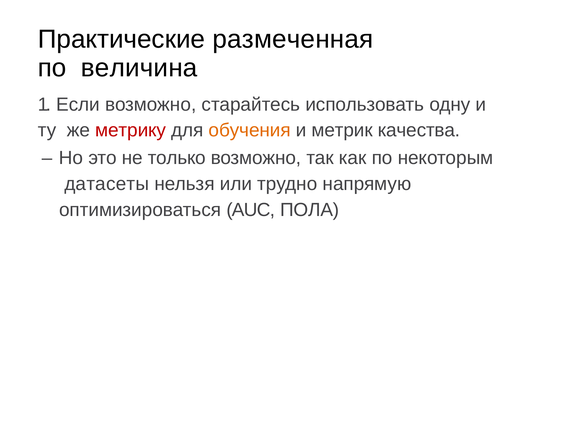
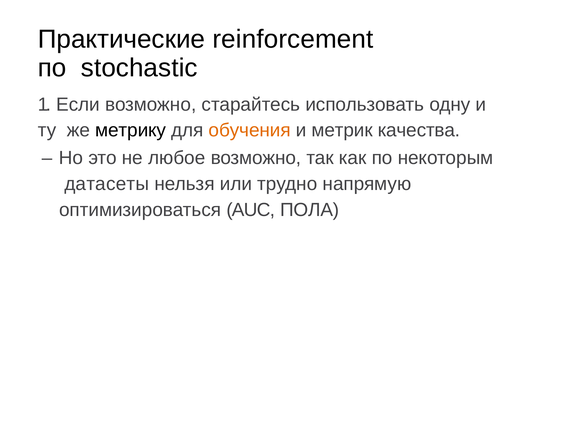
размеченная: размеченная -> reinforcement (293, 39)
величина: величина -> stochastic (139, 68)
метрику colour: red -> black (131, 131)
только: только -> любое (177, 158)
